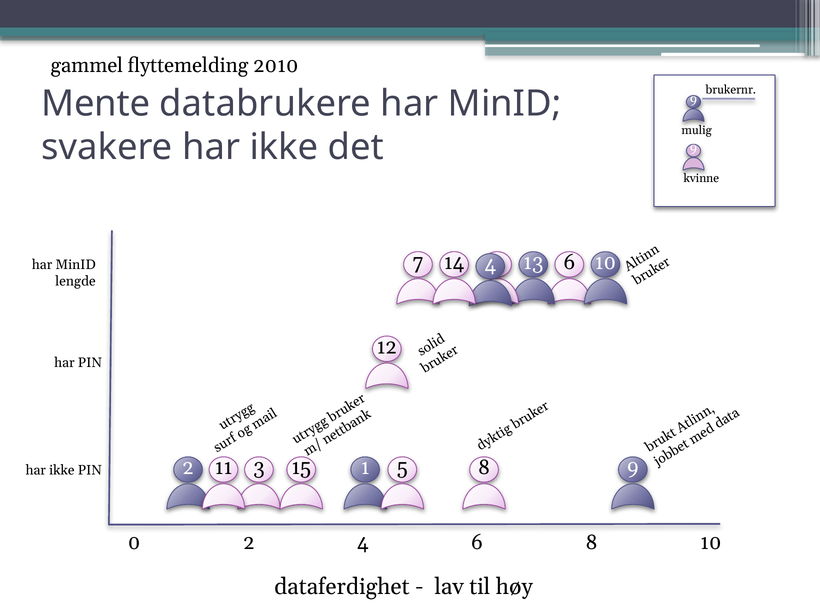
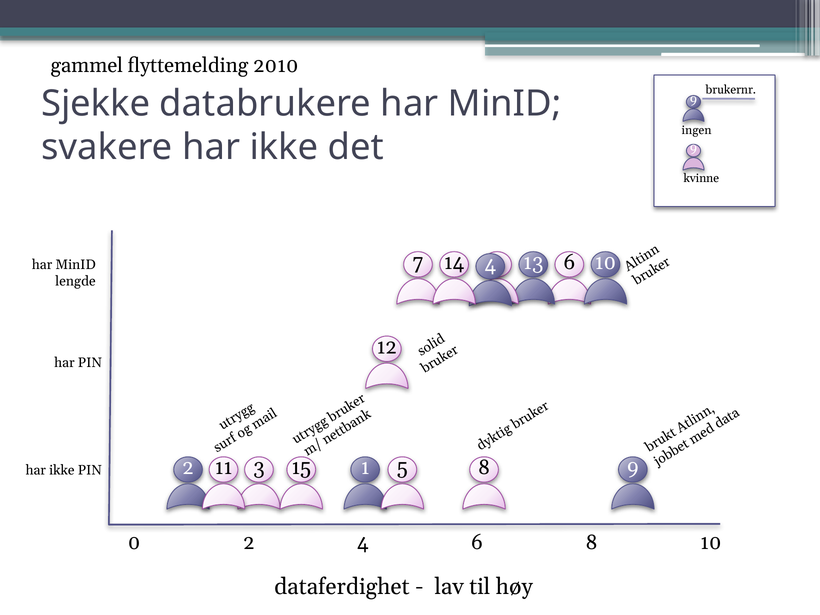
Mente: Mente -> Sjekke (96, 104)
mulig: mulig -> ingen (697, 130)
